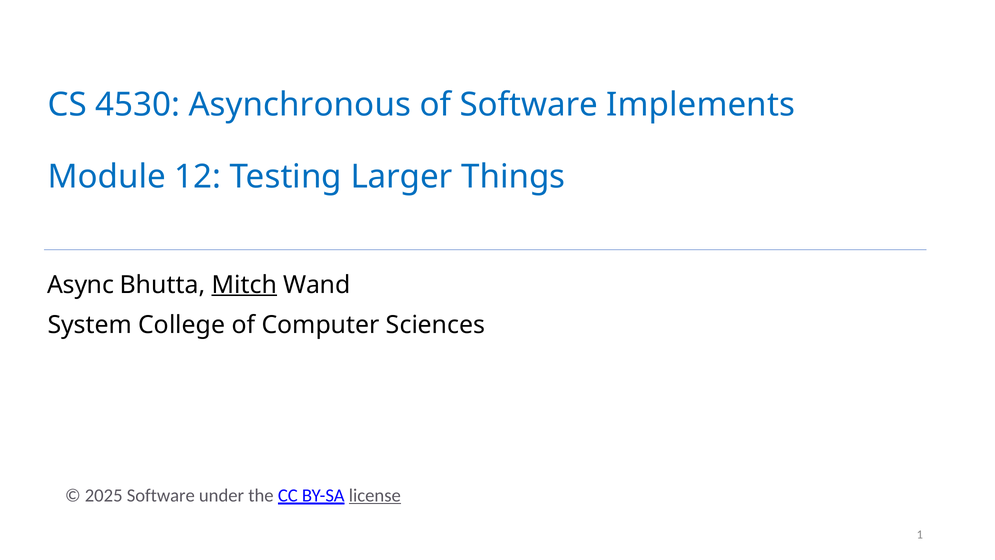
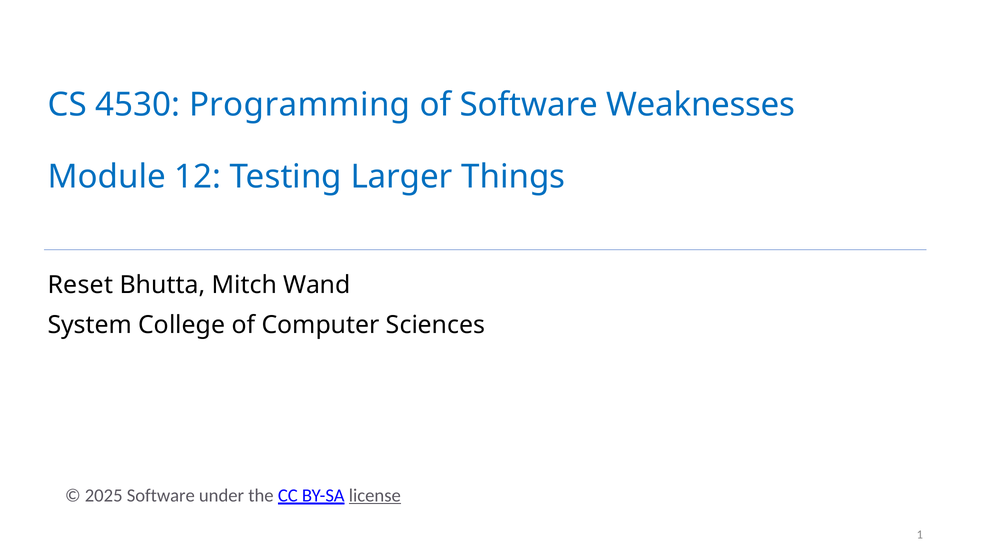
Asynchronous: Asynchronous -> Programming (300, 105)
Implements: Implements -> Weaknesses (701, 105)
Async: Async -> Reset (80, 285)
Mitch underline: present -> none (244, 285)
